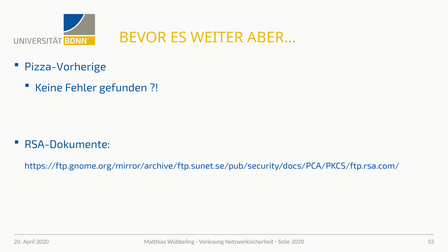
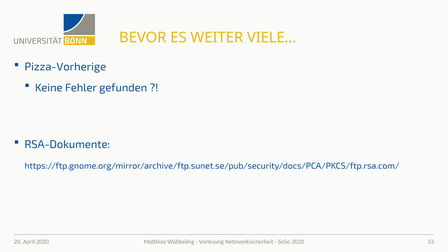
ABER…: ABER… -> VIELE… (272, 38)
